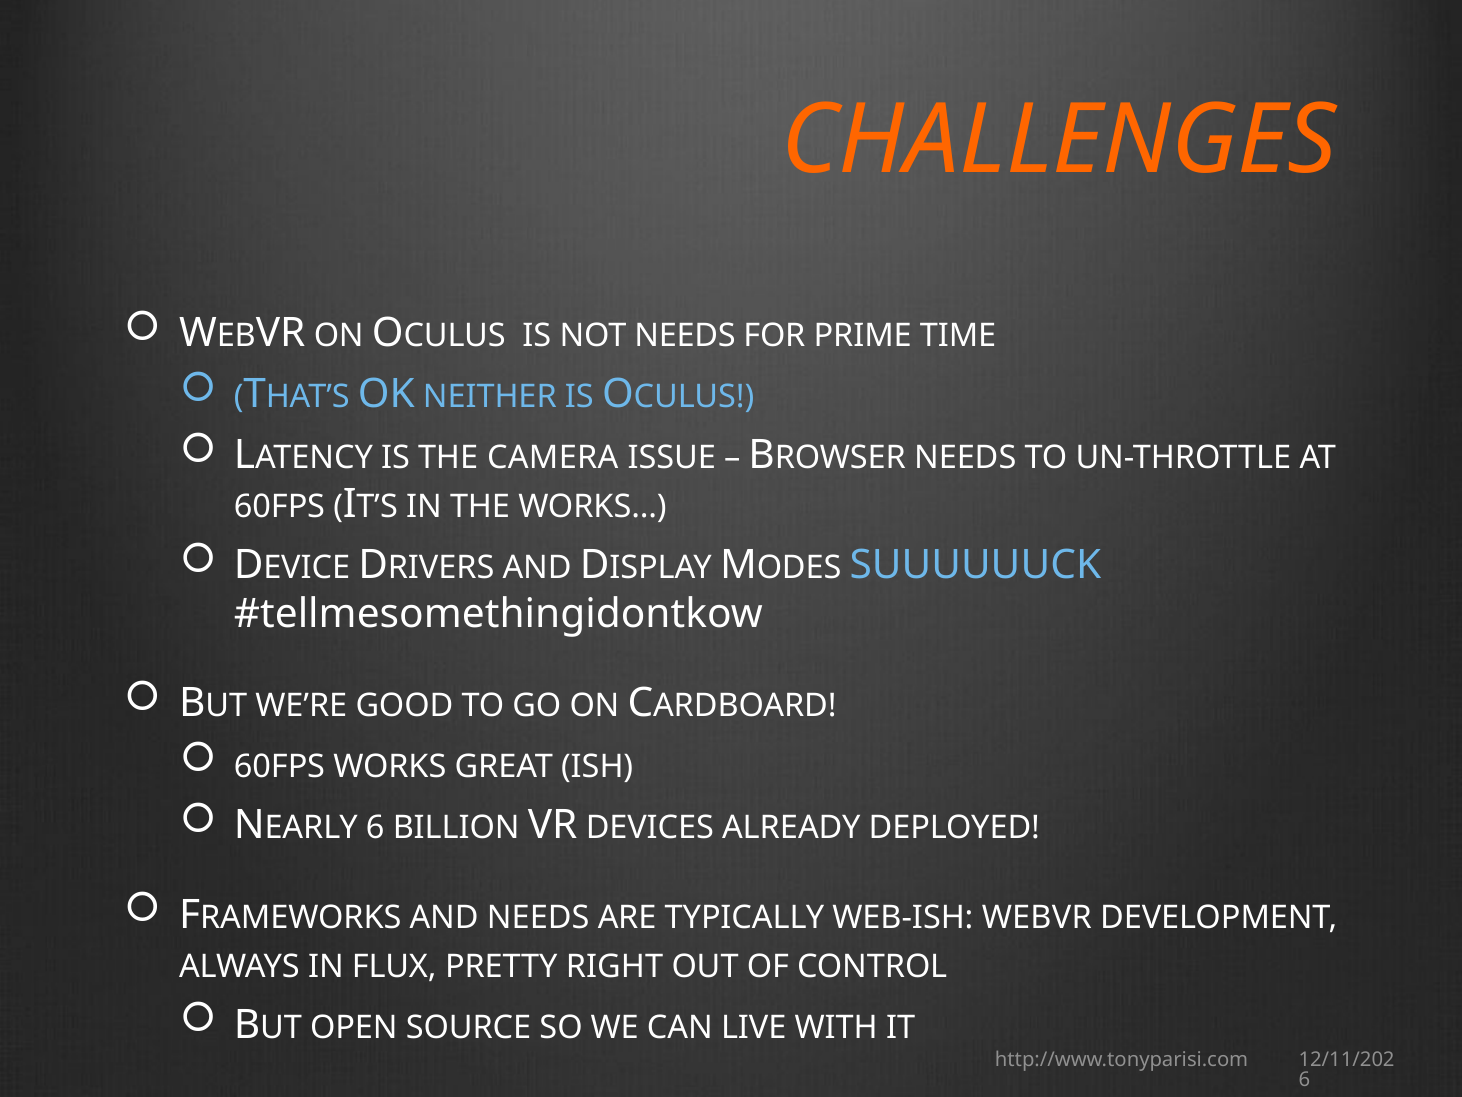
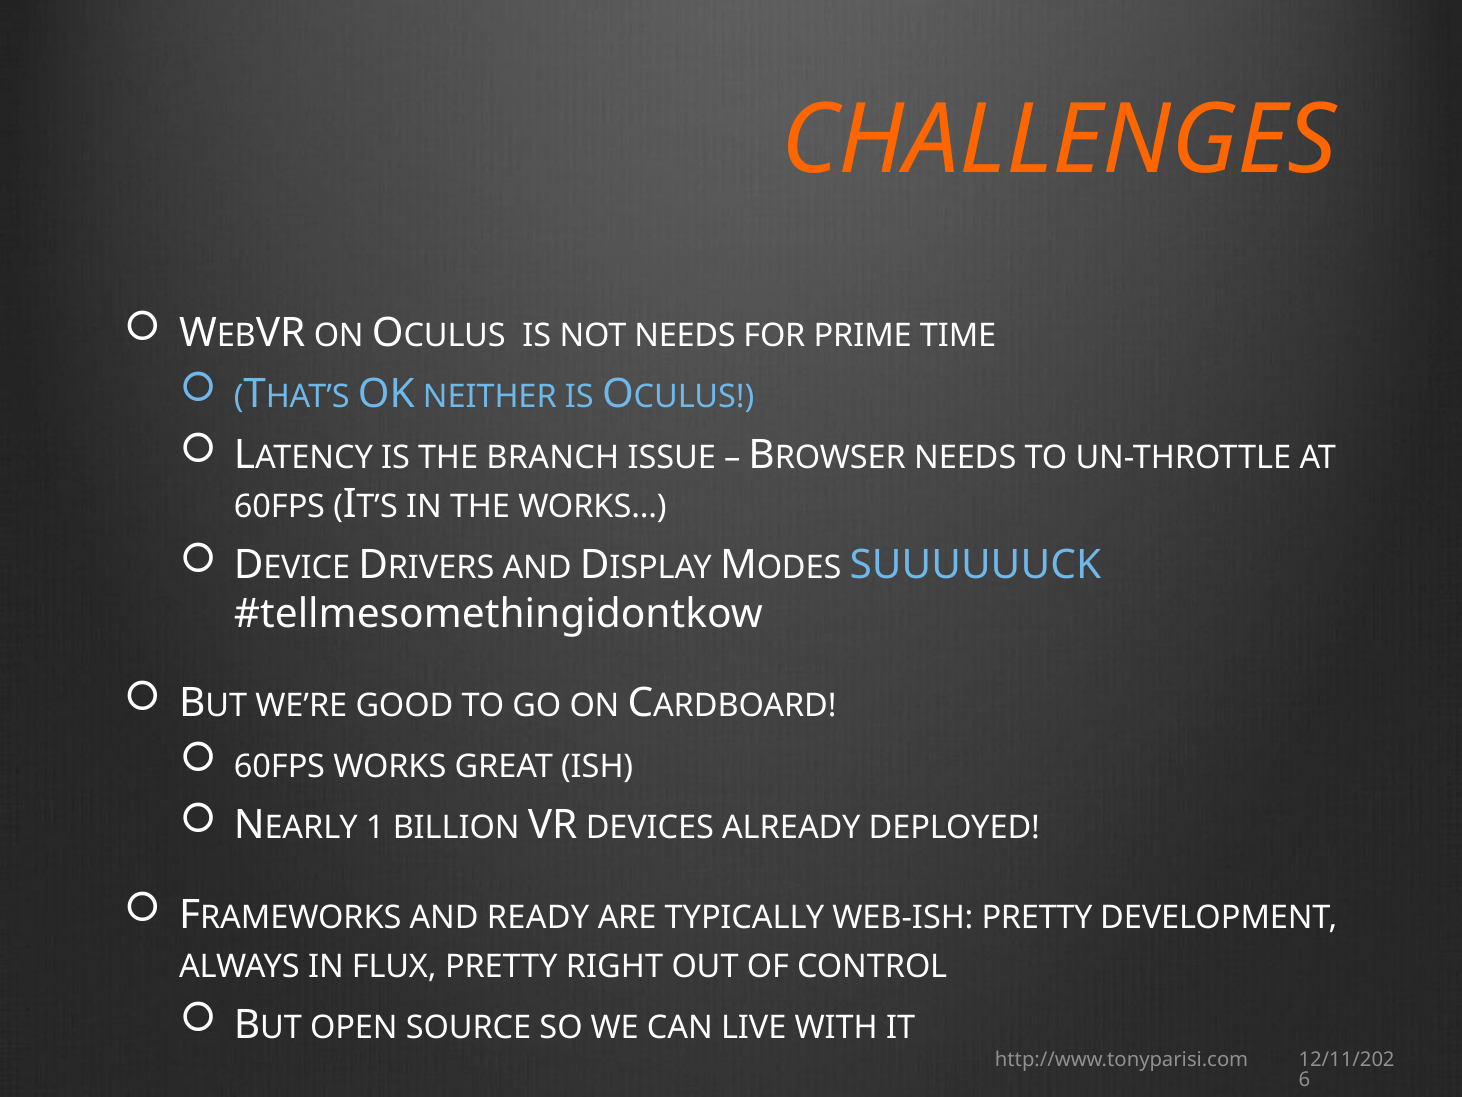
CAMERA: CAMERA -> BRANCH (553, 458)
6: 6 -> 1 (375, 828)
AND NEEDS: NEEDS -> READY (538, 917)
WEB-ISH WEBVR: WEBVR -> PRETTY (1037, 917)
